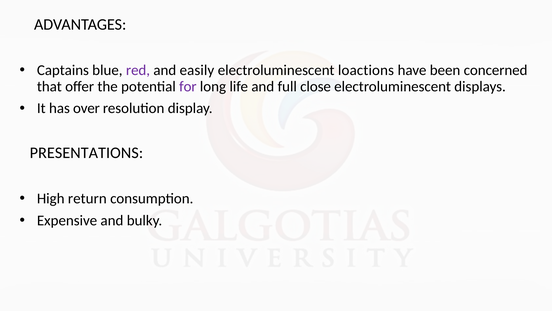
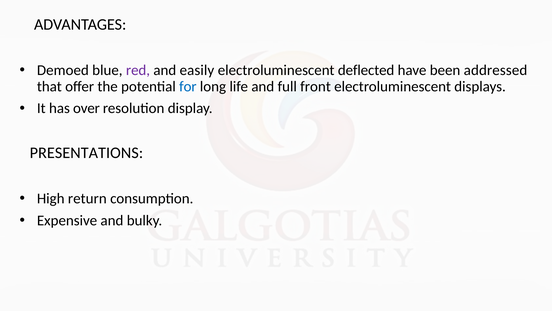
Captains: Captains -> Demoed (63, 70)
loactions: loactions -> deflected (366, 70)
concerned: concerned -> addressed (495, 70)
for colour: purple -> blue (188, 86)
close: close -> front (316, 86)
